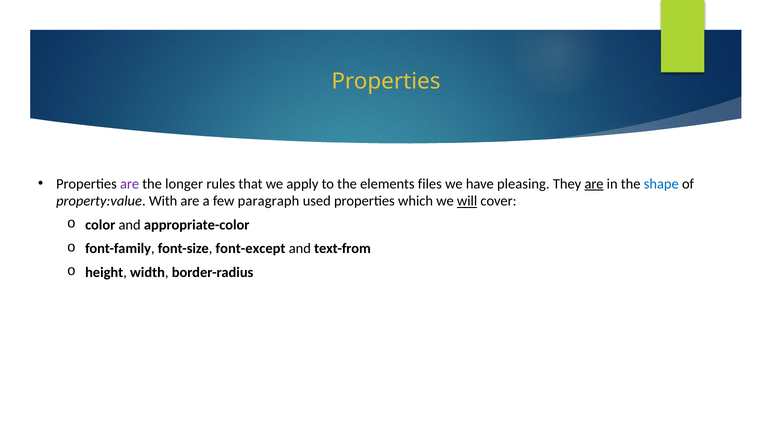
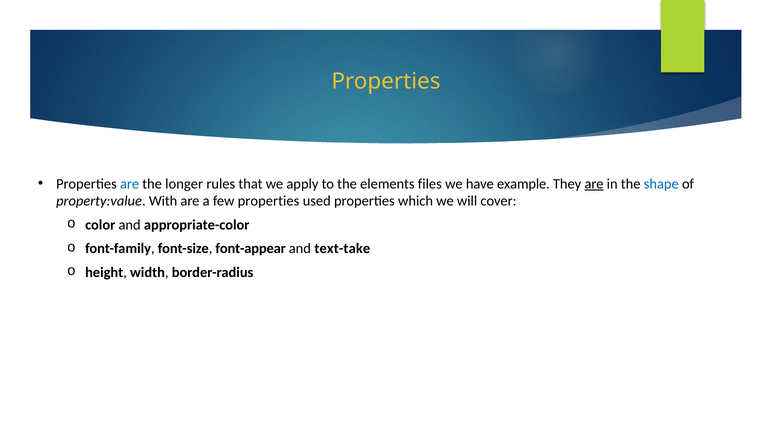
are colour: purple -> blue (130, 184)
pleasing: pleasing -> example (523, 184)
few paragraph: paragraph -> properties (269, 201)
will underline: present -> none (467, 201)
font-except: font-except -> font-appear (251, 249)
text-from: text-from -> text-take (342, 249)
